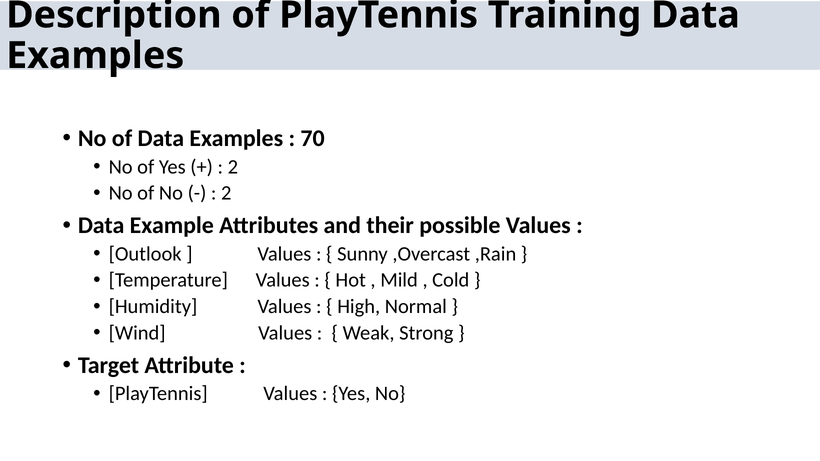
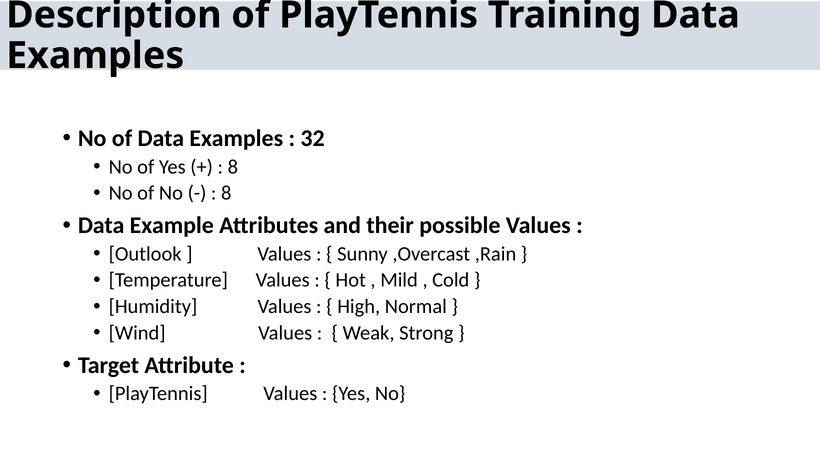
70: 70 -> 32 (313, 139)
2: 2 -> 8 (233, 167)
2: 2 -> 8 (226, 193)
